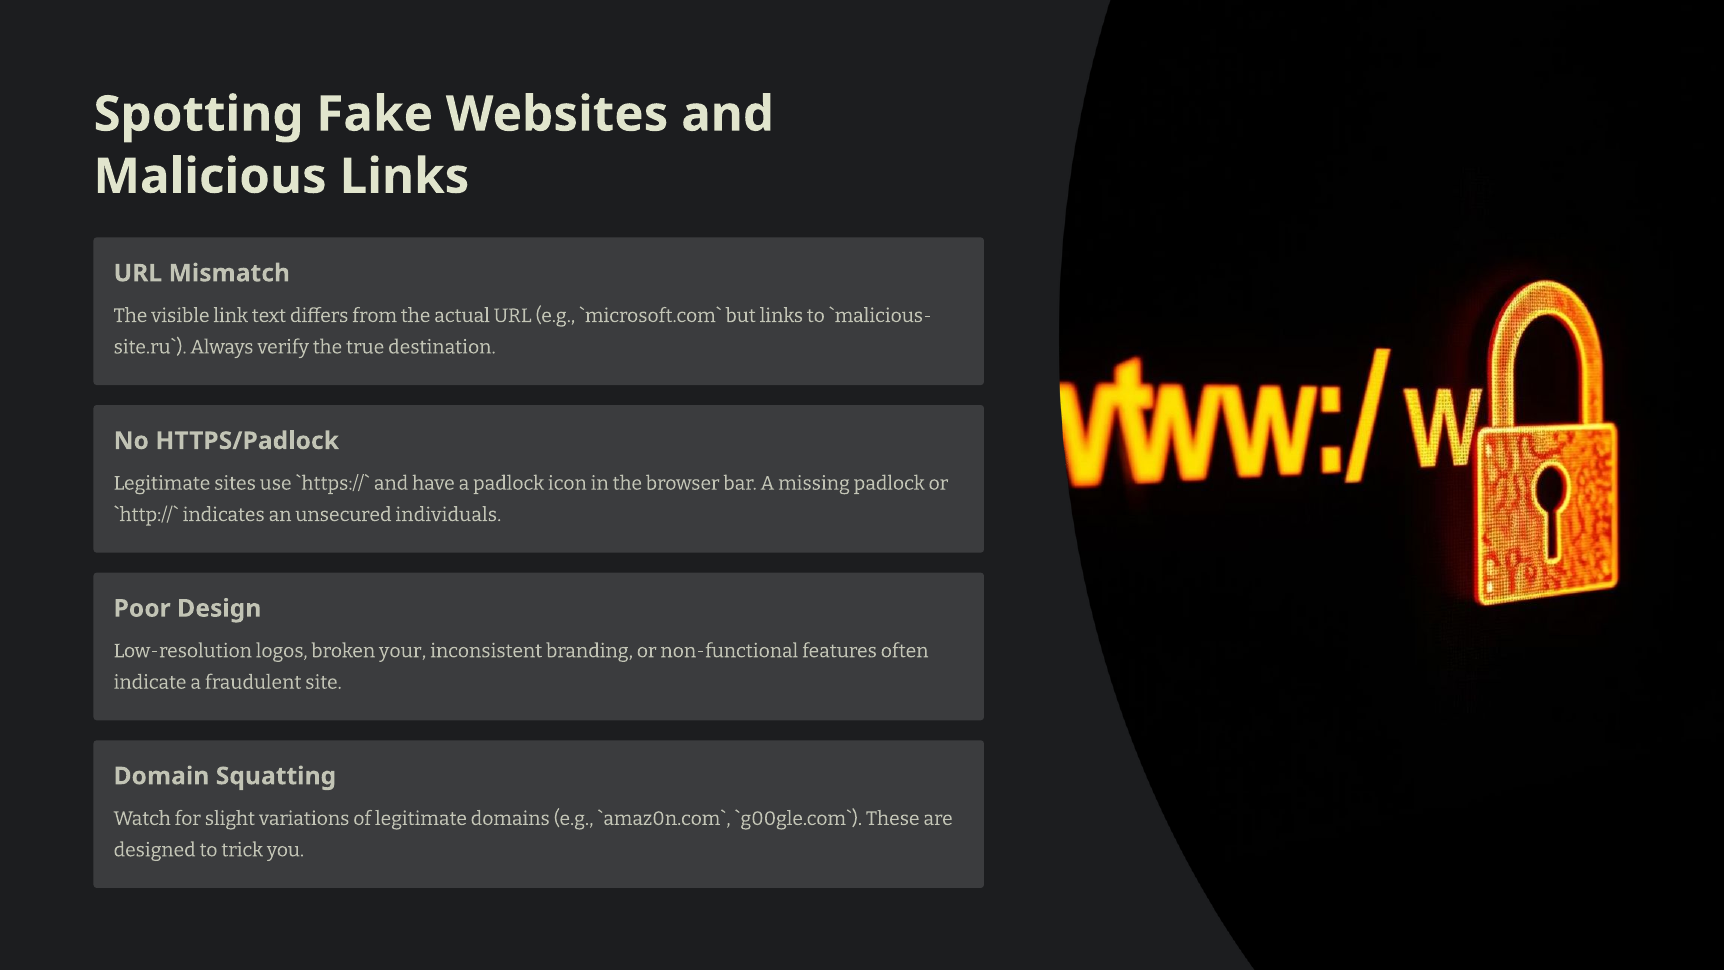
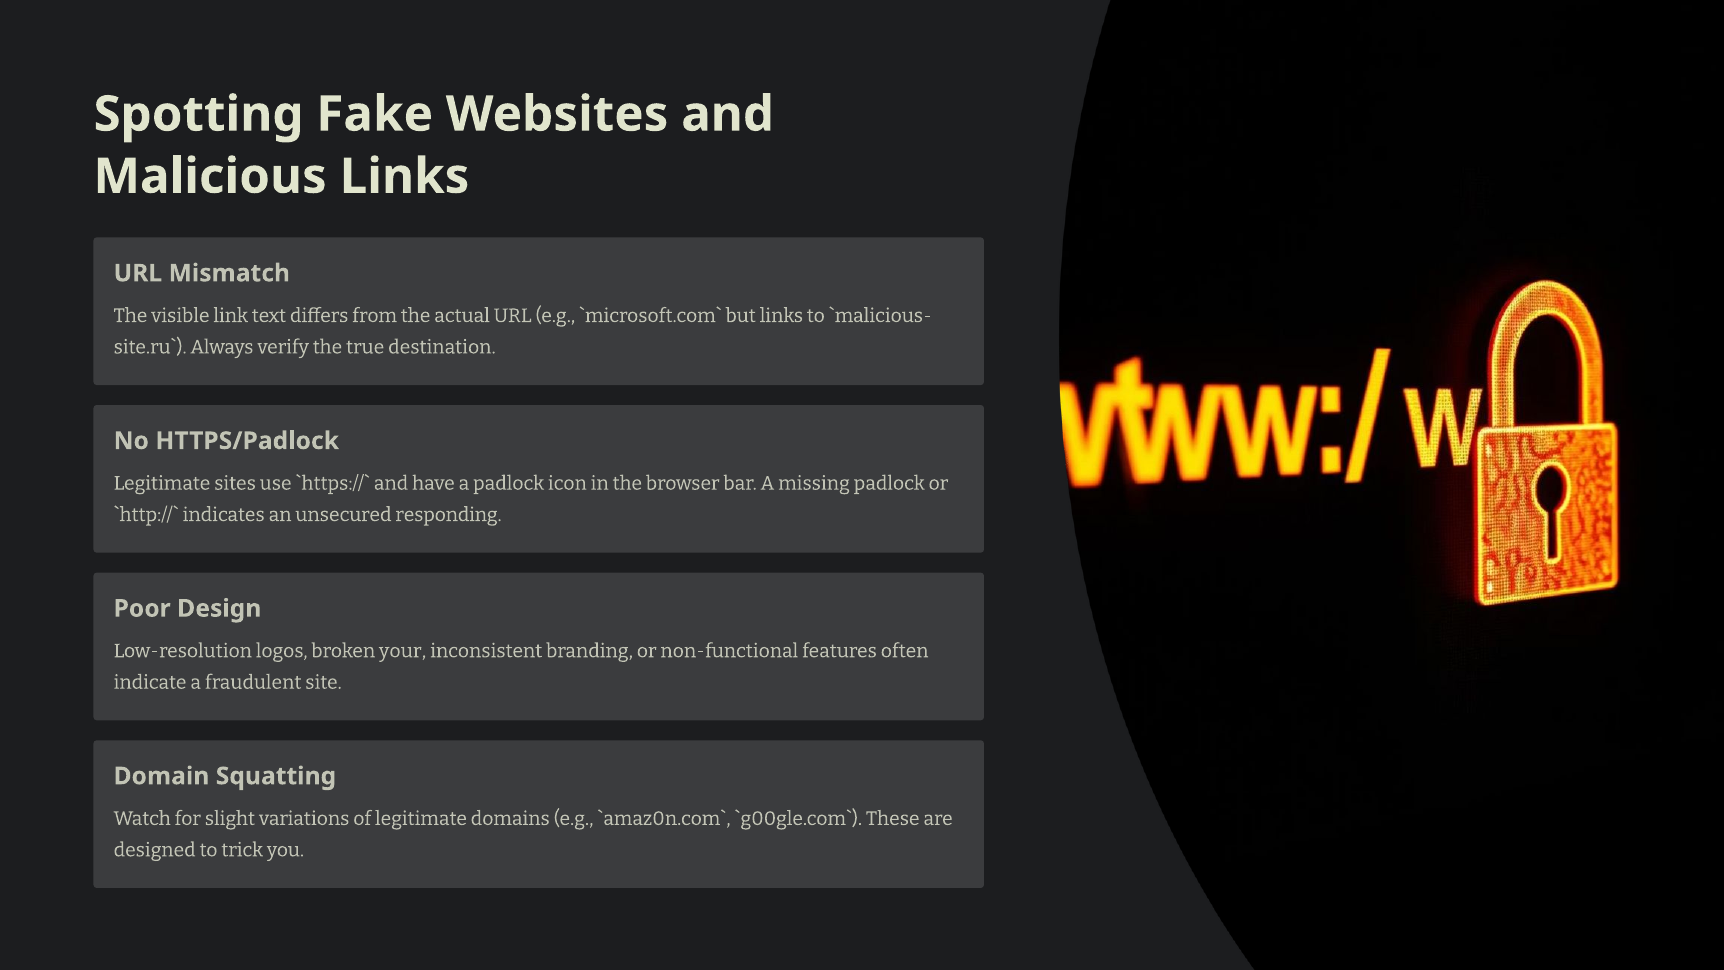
individuals: individuals -> responding (448, 515)
